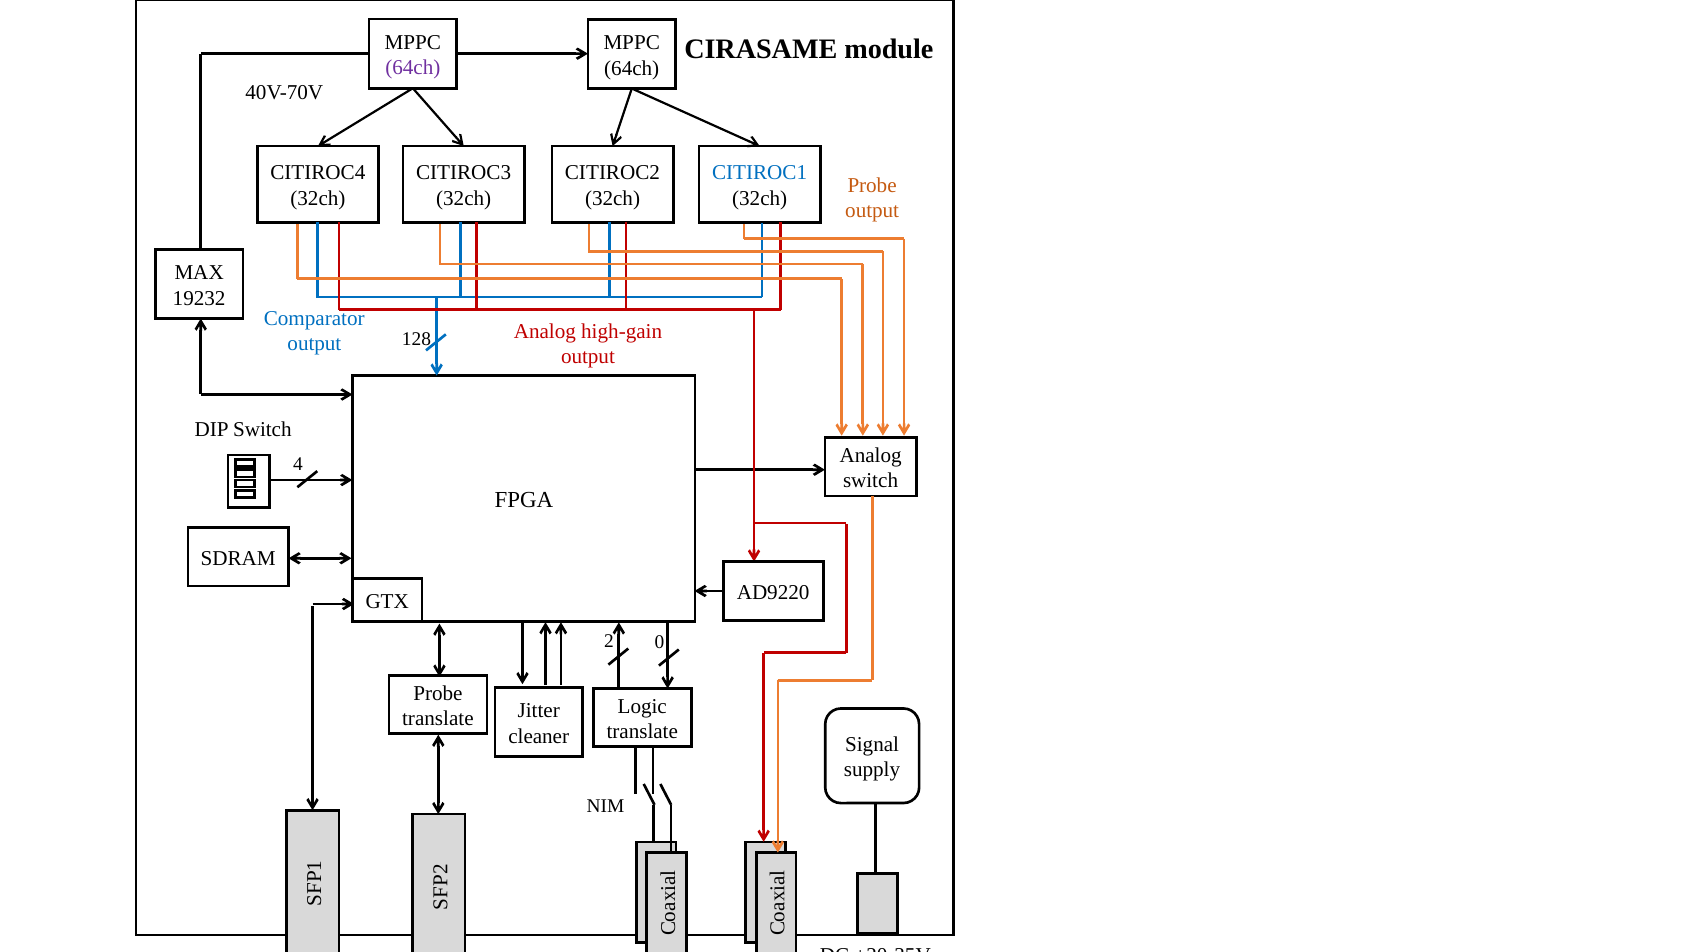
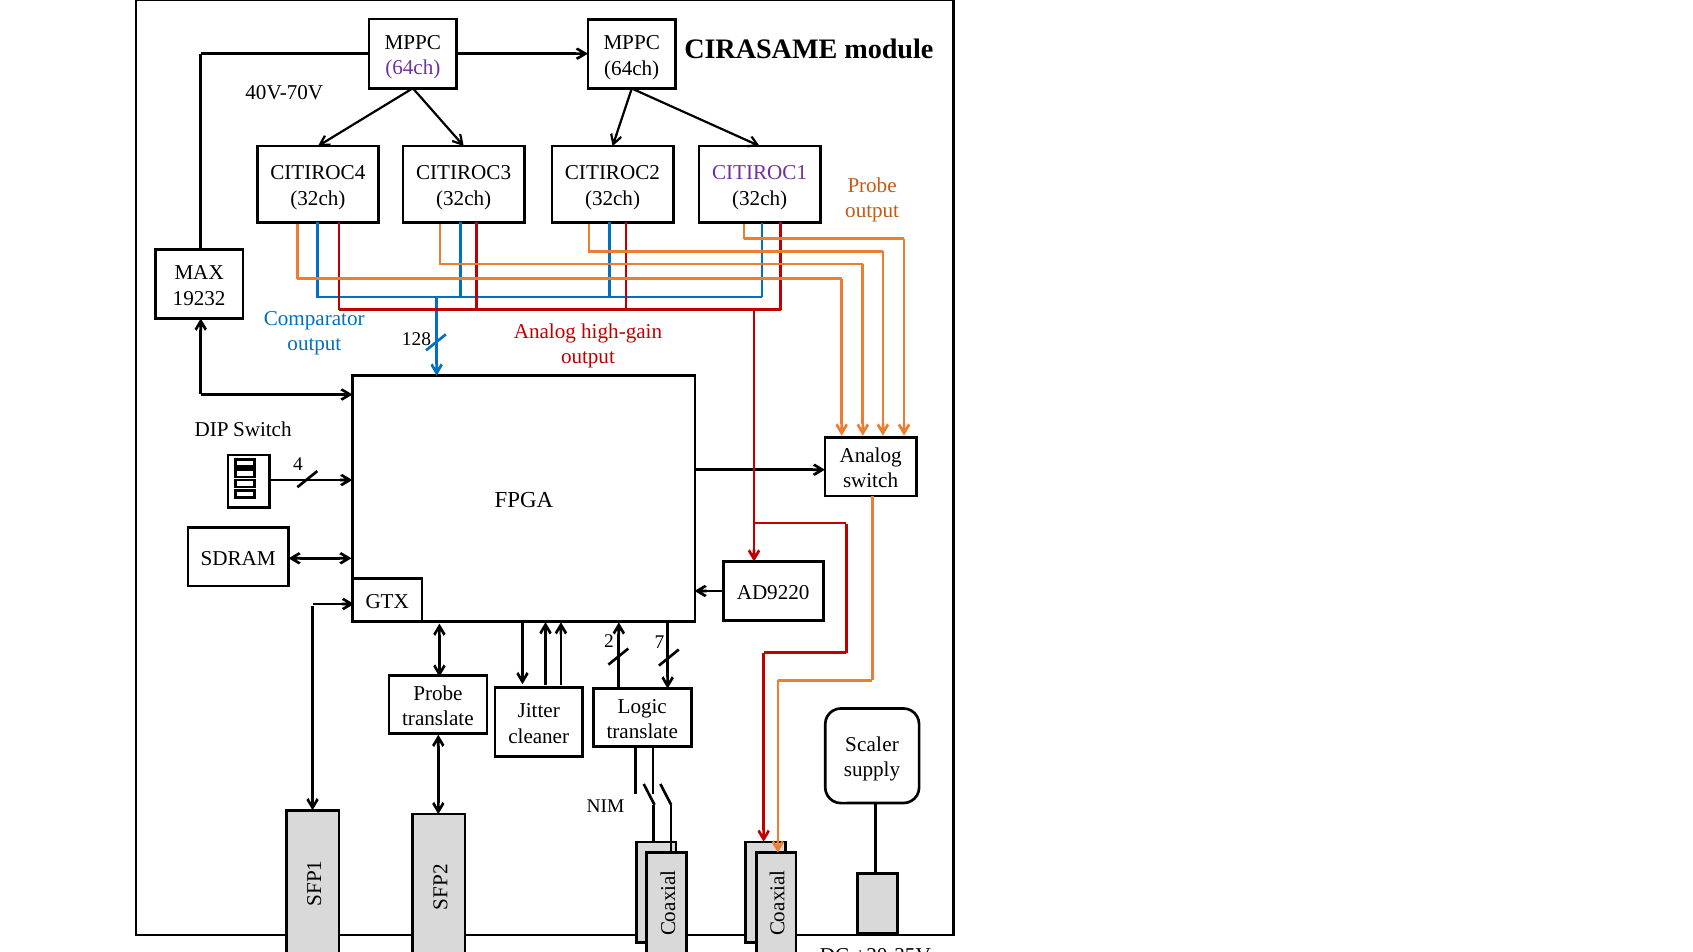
CITIROC1 colour: blue -> purple (760, 173)
0: 0 -> 7 (659, 643)
Signal: Signal -> Scaler (872, 745)
